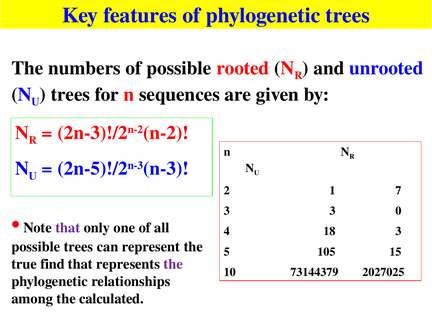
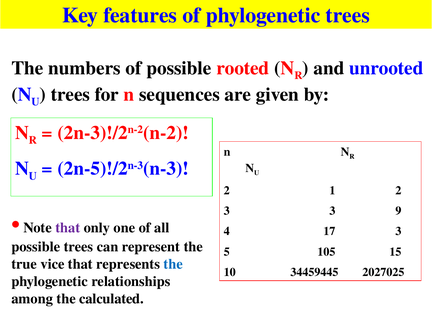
1 7: 7 -> 2 (399, 191)
0: 0 -> 9 (399, 211)
18: 18 -> 17 (330, 231)
find: find -> vice (53, 264)
the colour: purple -> blue (173, 264)
73144379: 73144379 -> 34459445 (315, 272)
